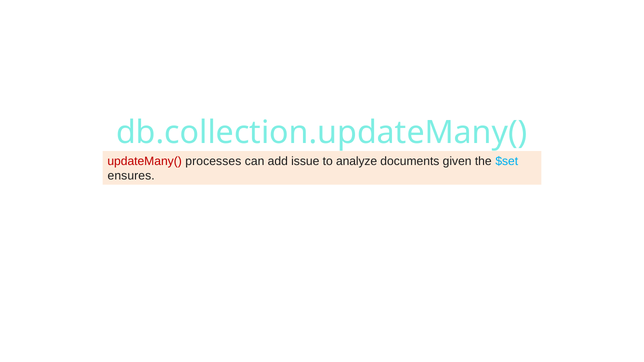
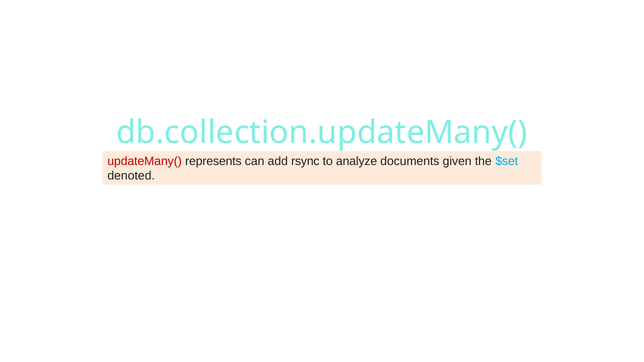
processes: processes -> represents (213, 162)
issue: issue -> rsync (305, 162)
ensures: ensures -> denoted (131, 176)
